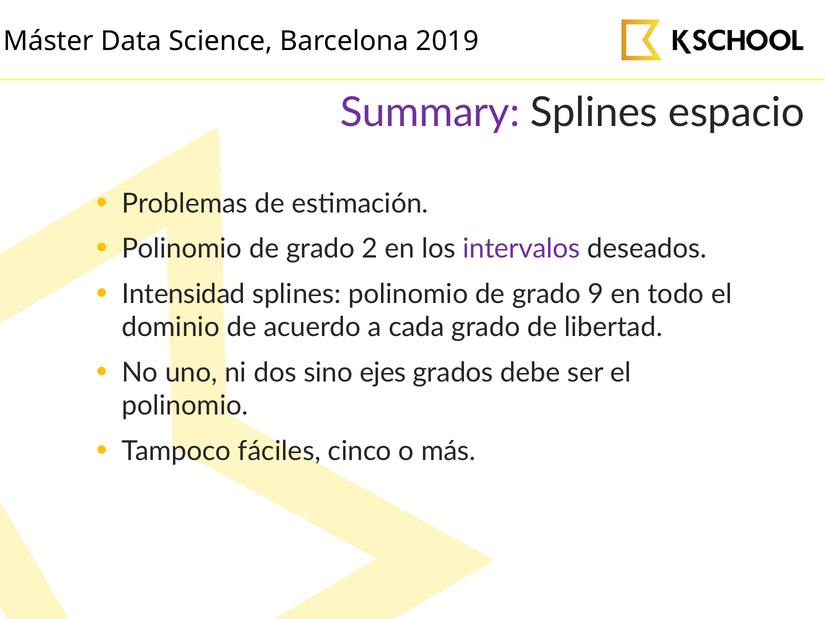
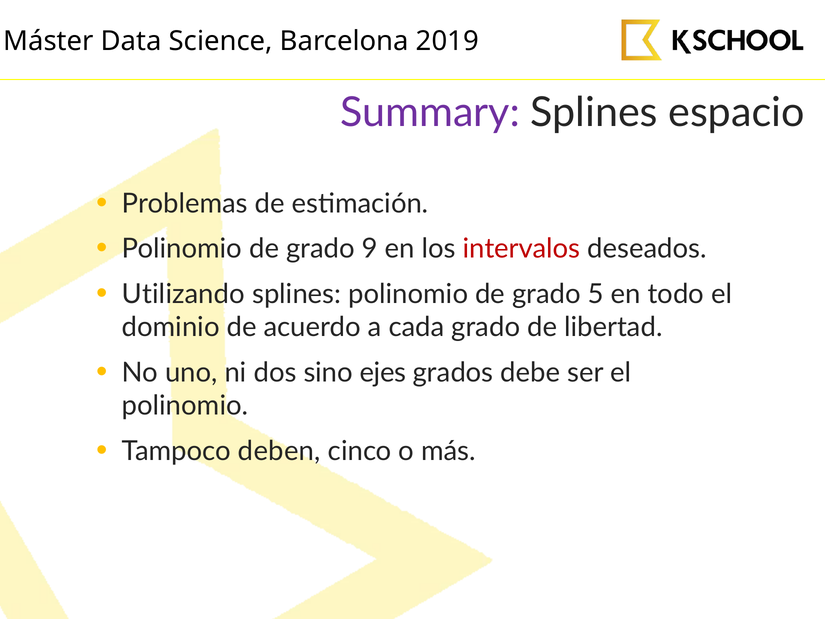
2: 2 -> 9 (370, 249)
intervalos colour: purple -> red (522, 249)
Intensidad: Intensidad -> Utilizando (183, 294)
9: 9 -> 5 (596, 294)
fáciles: fáciles -> deben (279, 451)
